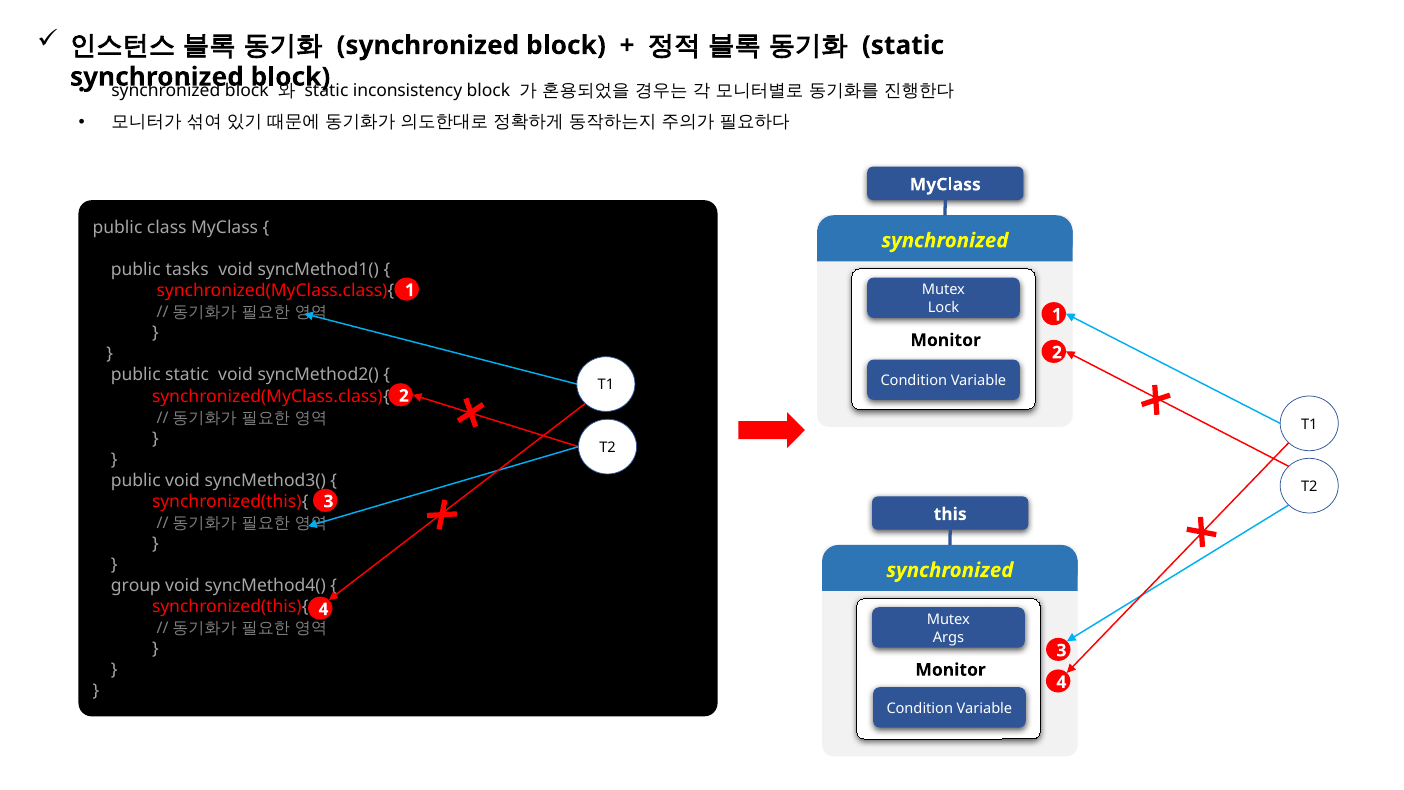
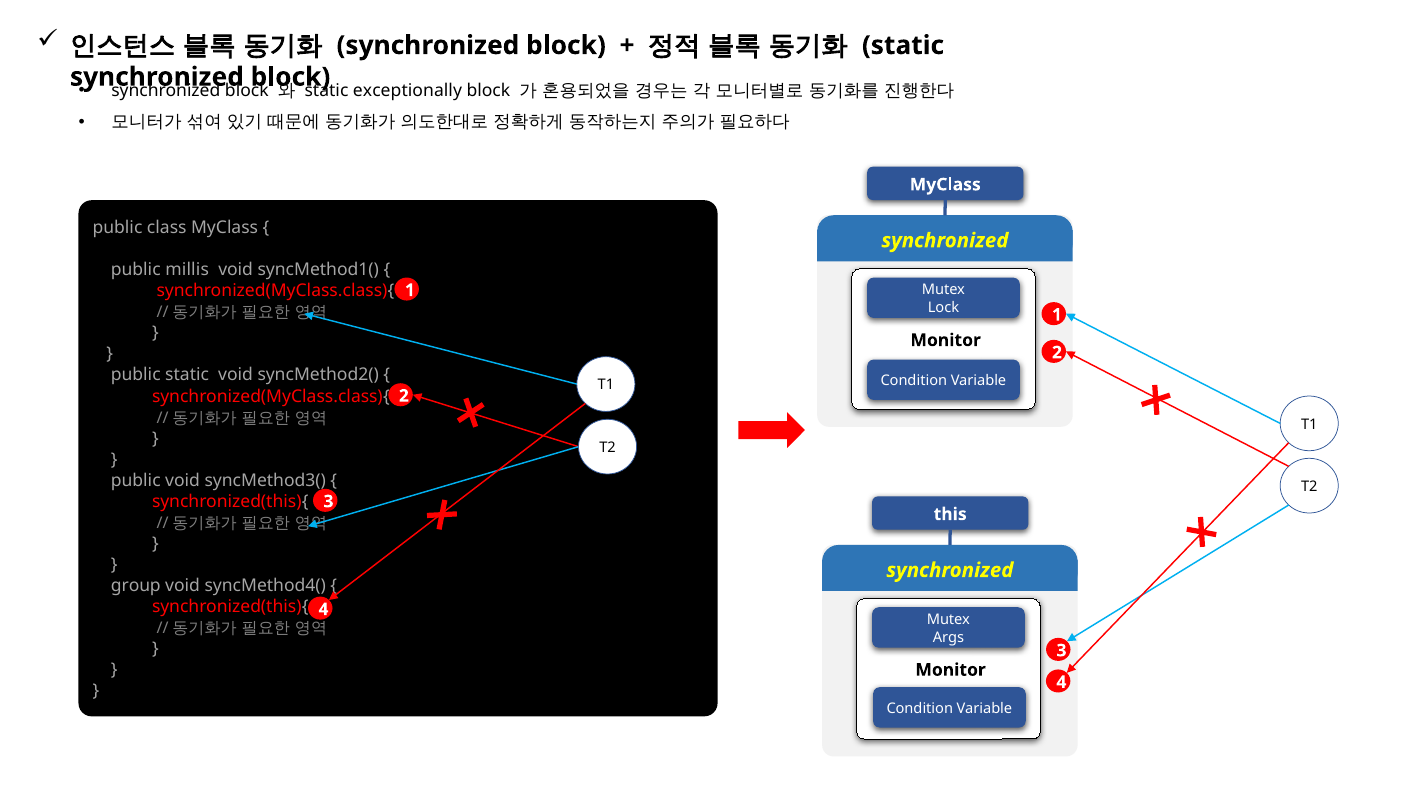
inconsistency: inconsistency -> exceptionally (407, 91)
tasks: tasks -> millis (187, 270)
